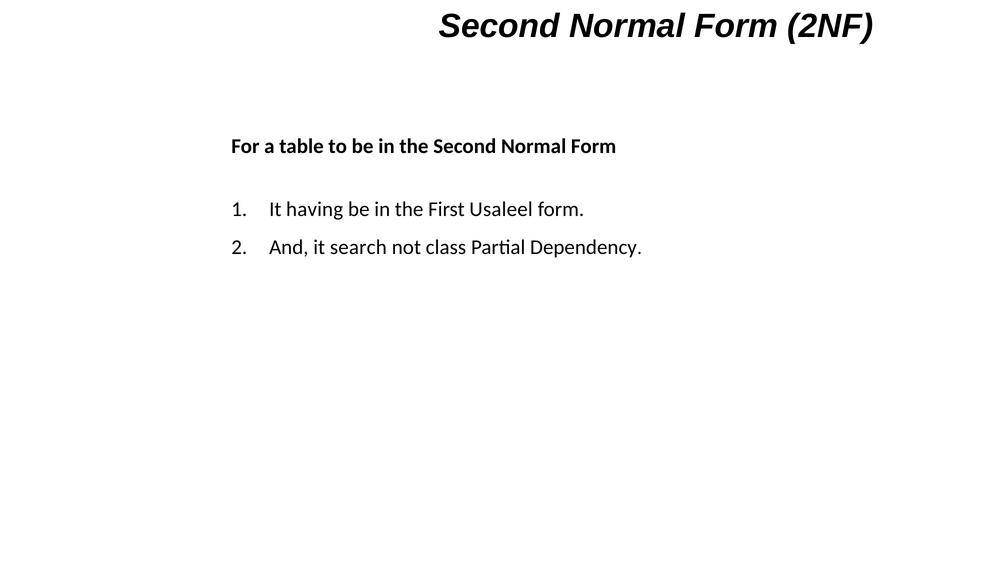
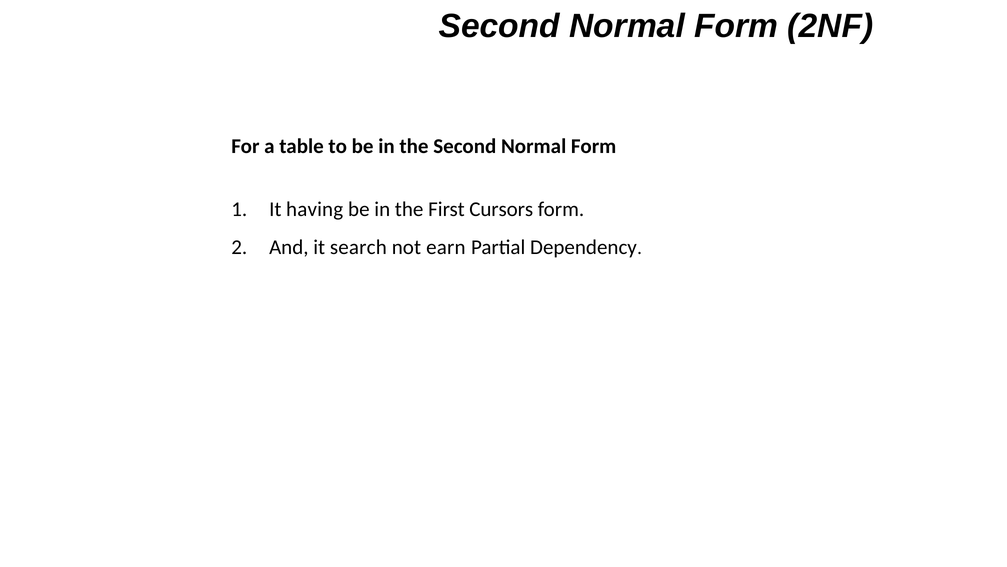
Usaleel: Usaleel -> Cursors (501, 209)
class: class -> earn (446, 247)
